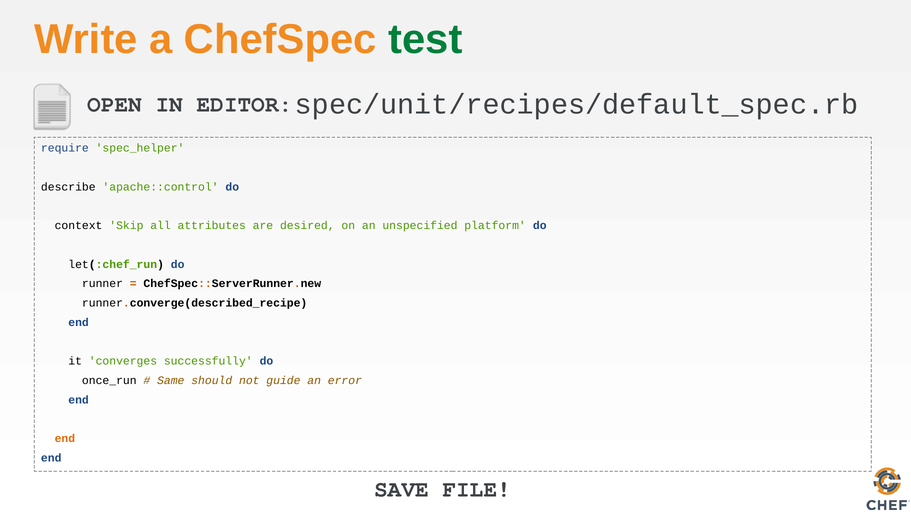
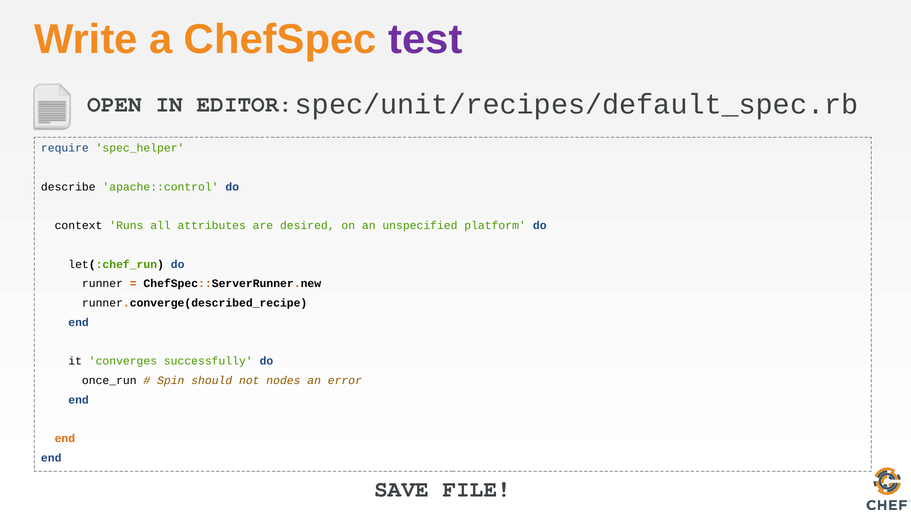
test colour: green -> purple (425, 39)
Skip: Skip -> Runs (126, 226)
Same: Same -> Spin (171, 381)
guide: guide -> nodes (283, 381)
